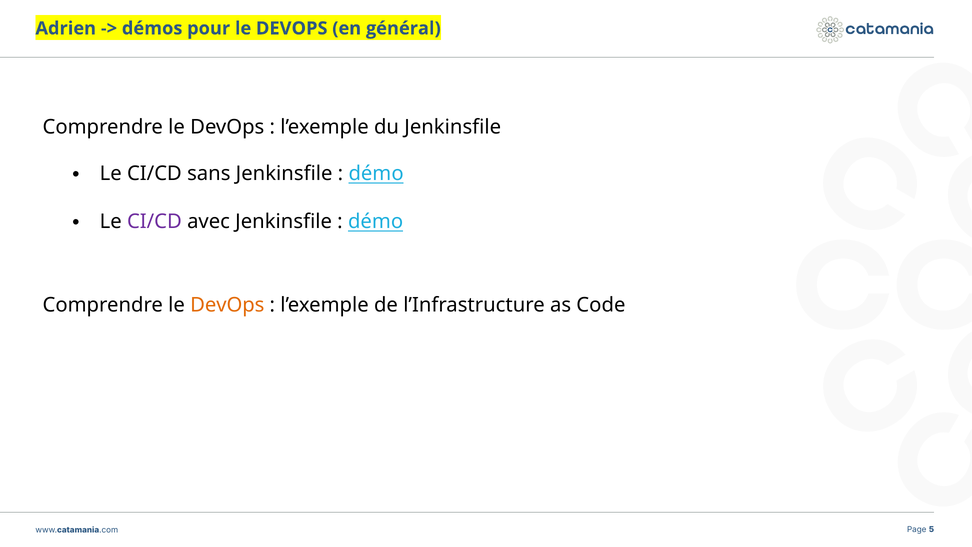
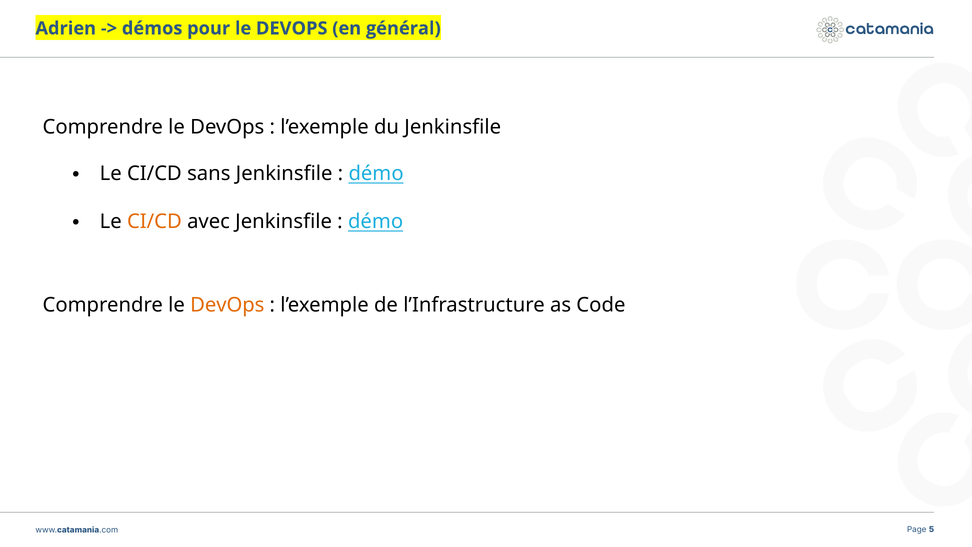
CI/CD colour: purple -> orange (154, 221)
